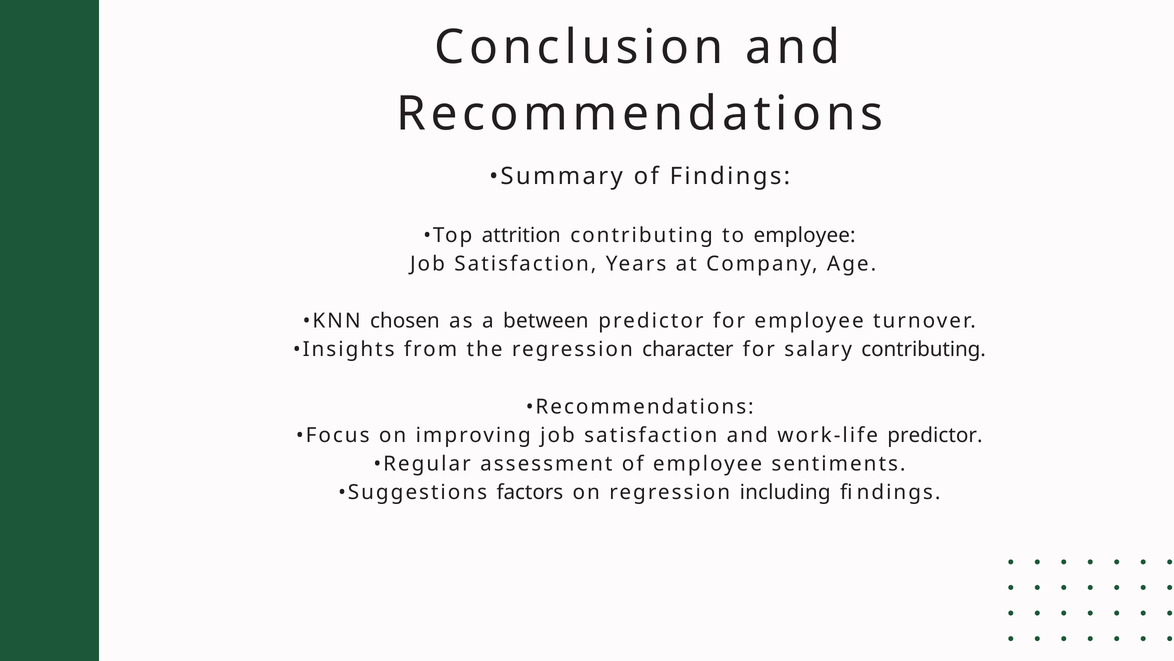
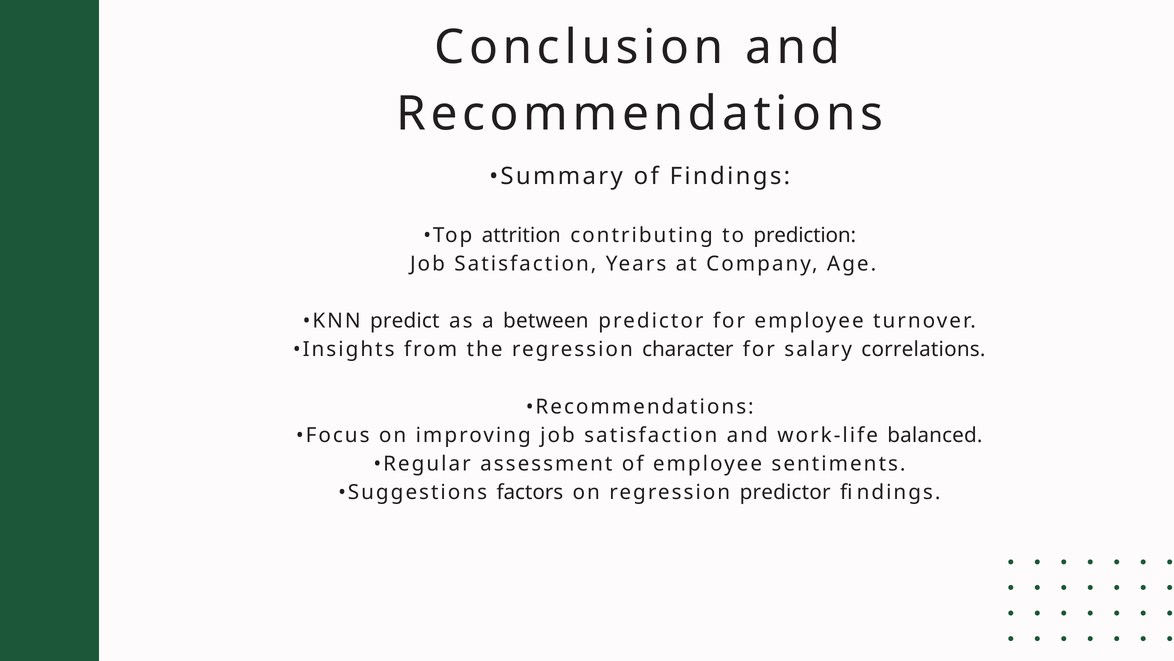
to employee: employee -> prediction (805, 235)
chosen: chosen -> predict (405, 321)
salary contributing: contributing -> correlations (923, 349)
work-life predictor: predictor -> balanced (935, 435)
regression including: including -> predictor (785, 492)
